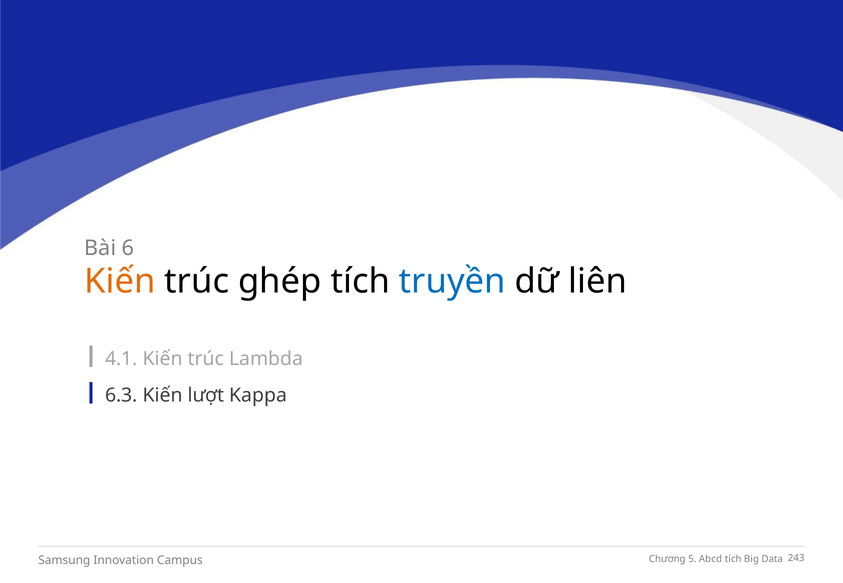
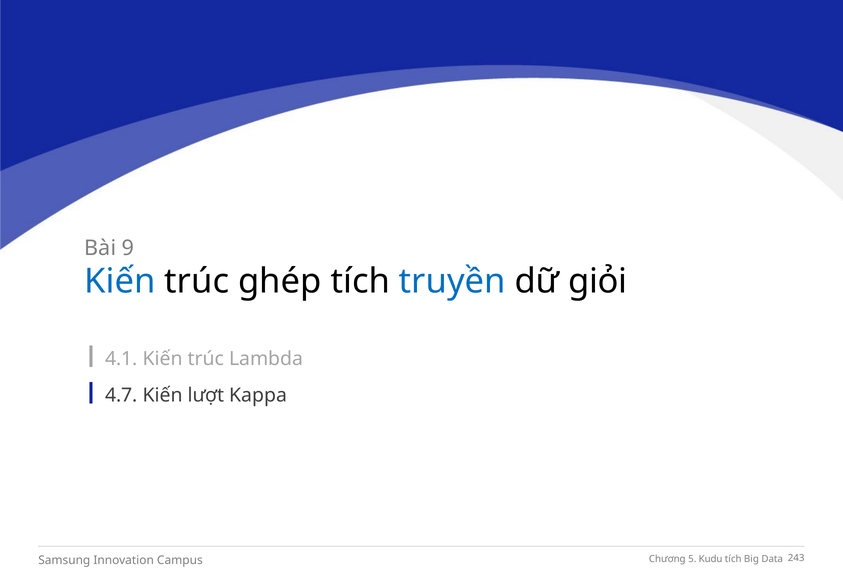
6: 6 -> 9 (128, 248)
Kiến colour: orange -> blue (120, 282)
liên: liên -> giỏi (598, 282)
6.3: 6.3 -> 4.7 (121, 396)
Abcd: Abcd -> Kudu (711, 560)
